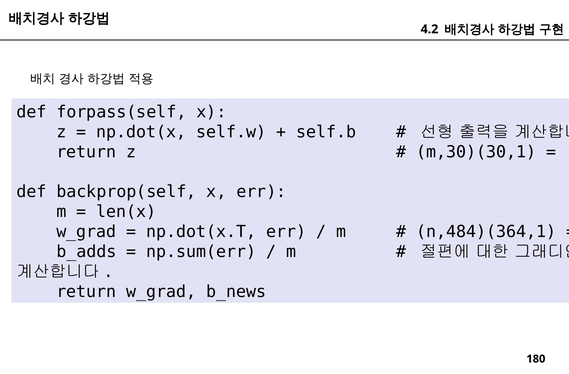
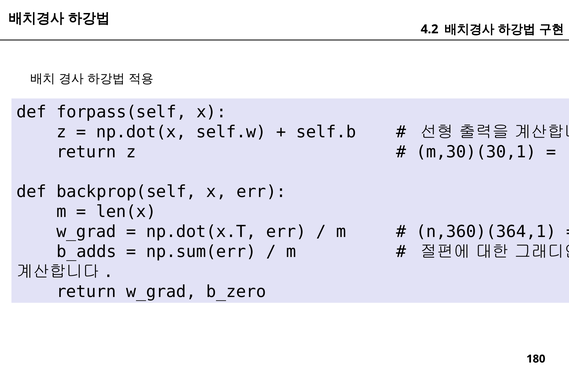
n,484)(364,1: n,484)(364,1 -> n,360)(364,1 (486, 232)
b_news: b_news -> b_zero (236, 291)
